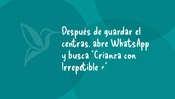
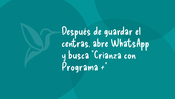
Irrepetible: Irrepetible -> Programa (80, 67)
